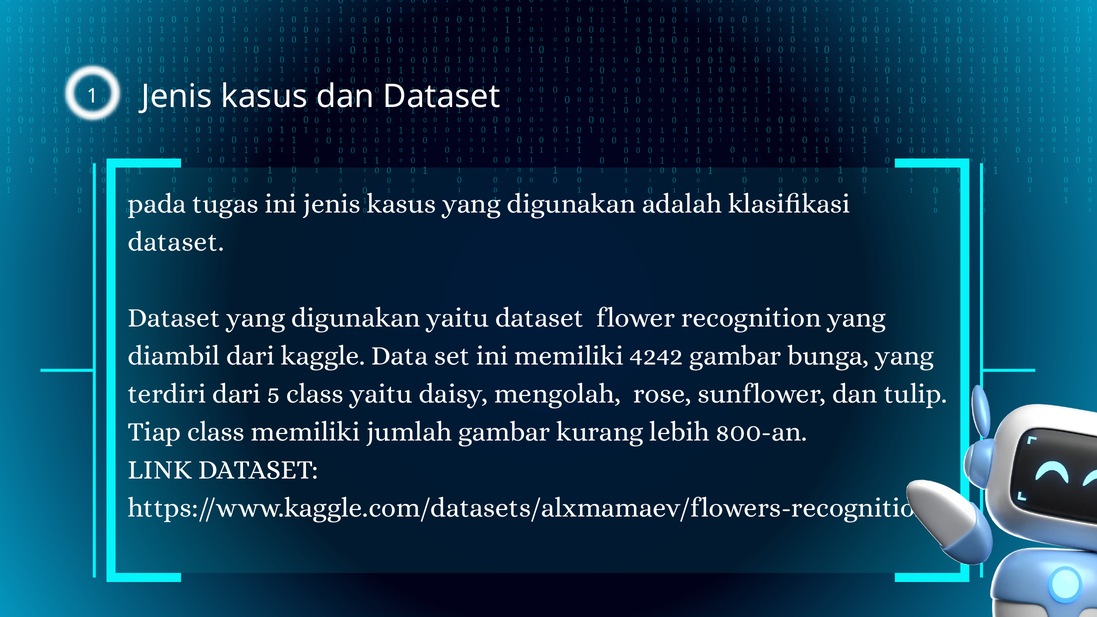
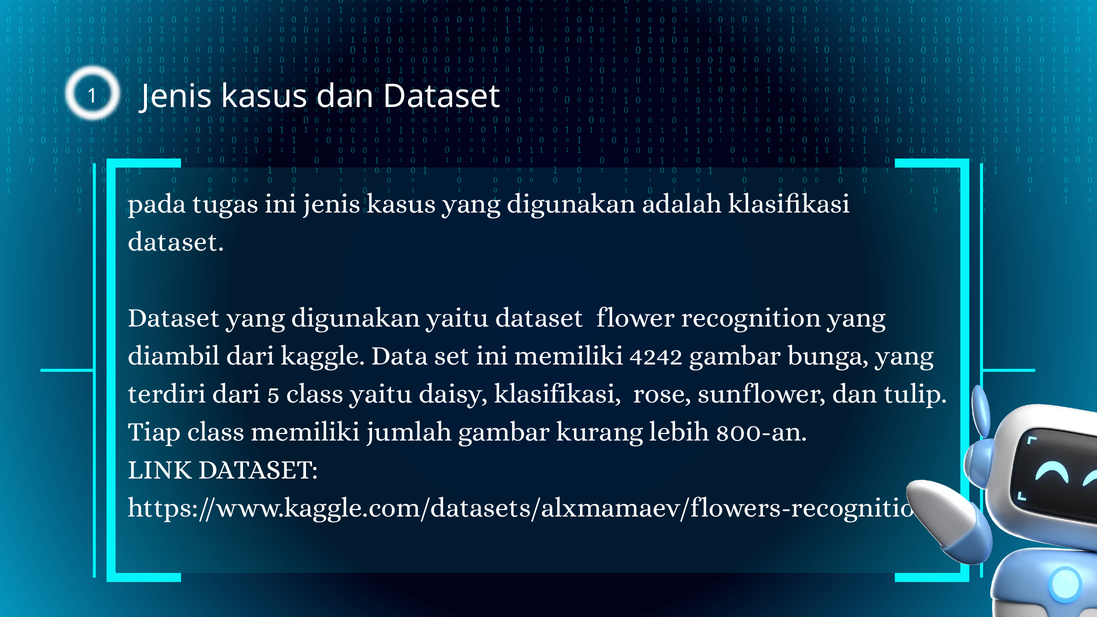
daisy mengolah: mengolah -> klasifikasi (558, 394)
